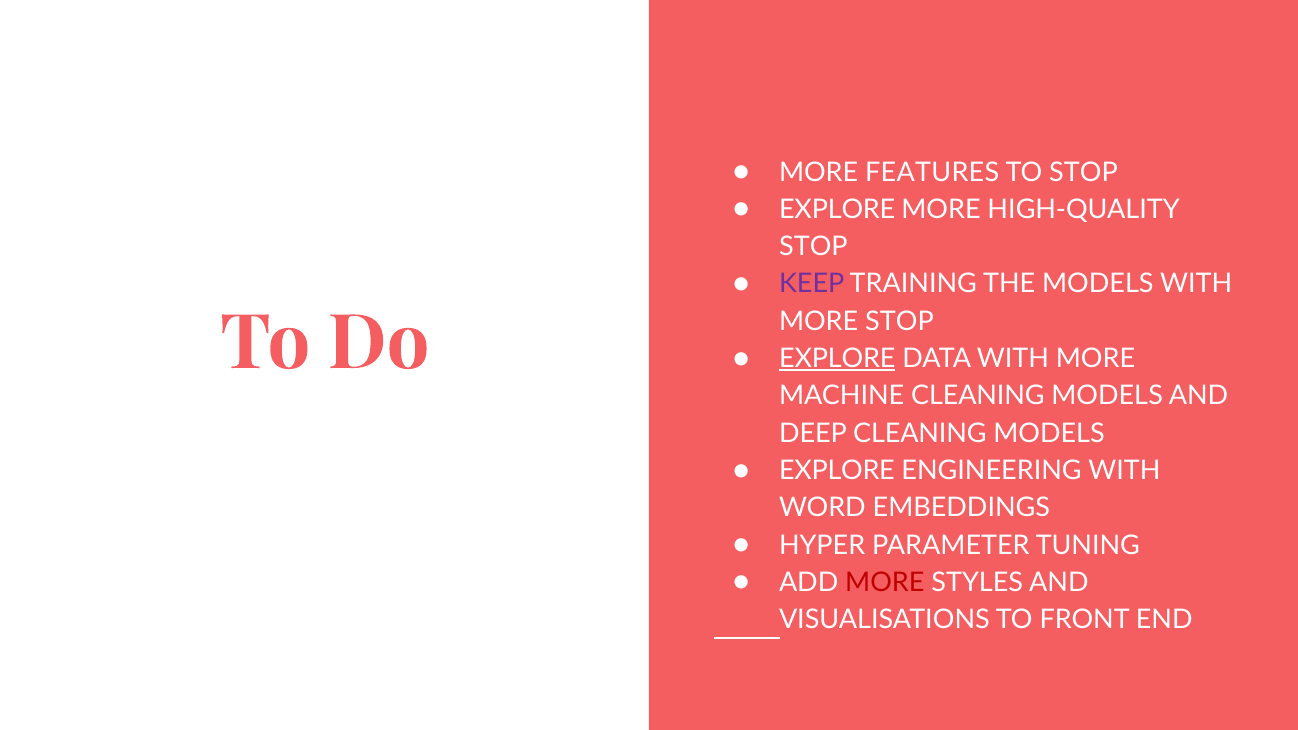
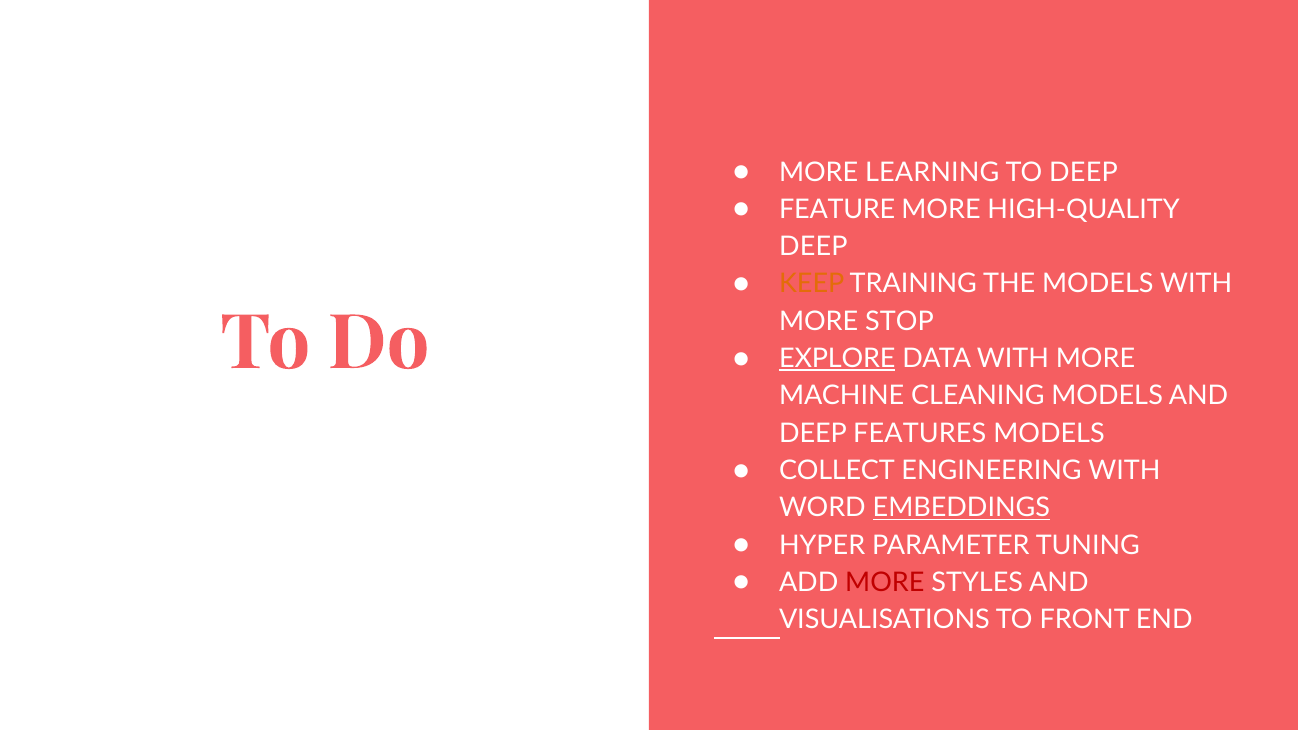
FEATURES: FEATURES -> LEARNING (932, 172)
TO STOP: STOP -> DEEP (1084, 172)
EXPLORE: EXPLORE -> FEATURE (837, 209)
STOP: STOP -> DEEP (813, 247)
KEEP colour: purple -> orange (812, 284)
DEEP CLEANING: CLEANING -> FEATURES (920, 433)
EXPLORE: EXPLORE -> COLLECT (837, 471)
EMBEDDINGS underline: none -> present (961, 508)
